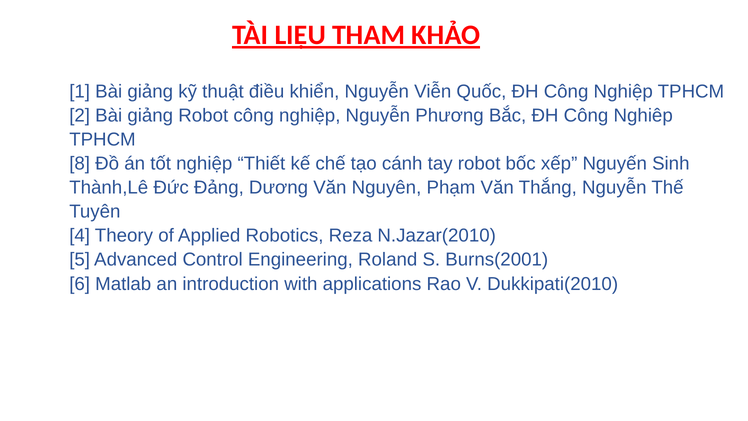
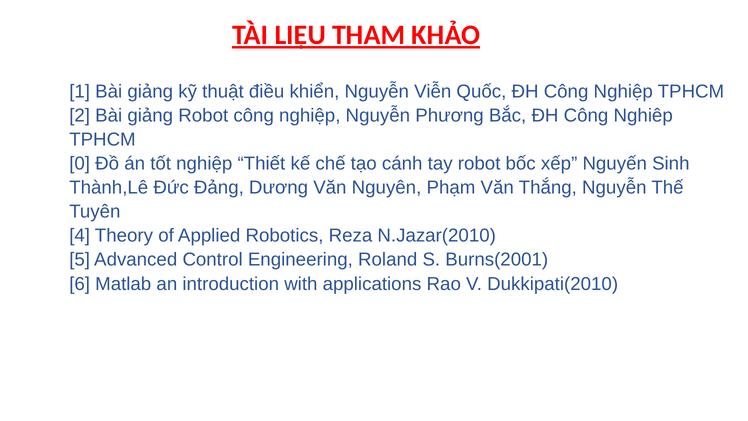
8: 8 -> 0 (80, 164)
